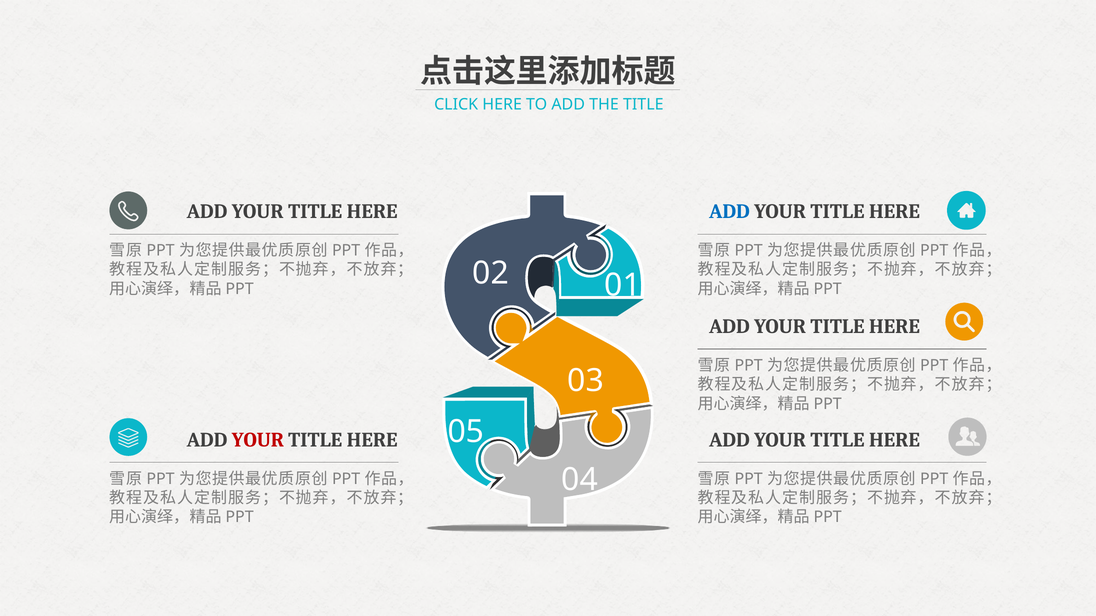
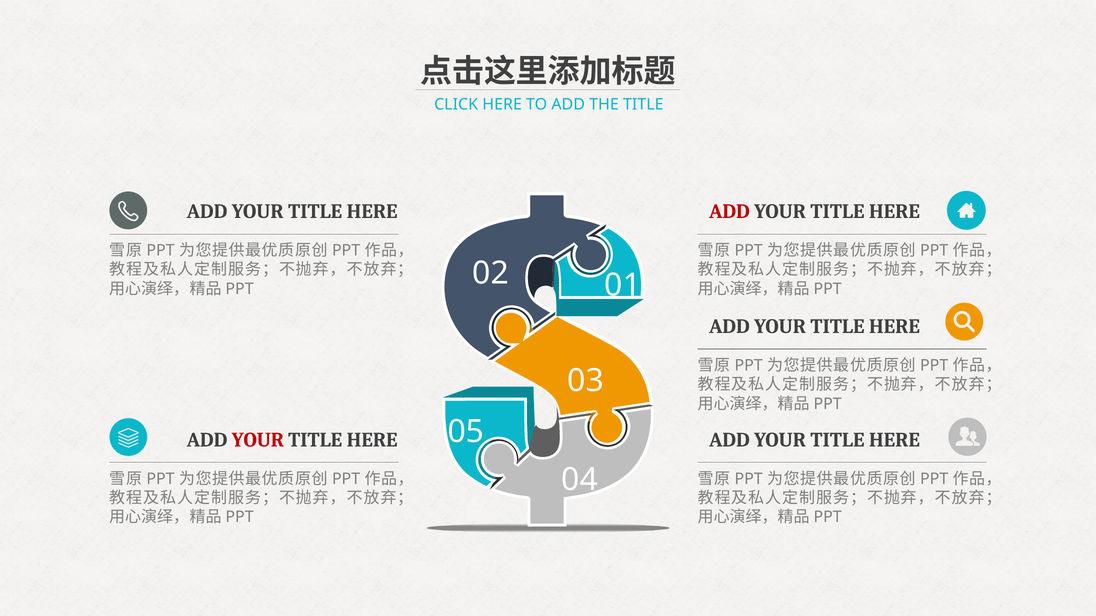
ADD colour: blue -> red (729, 212)
